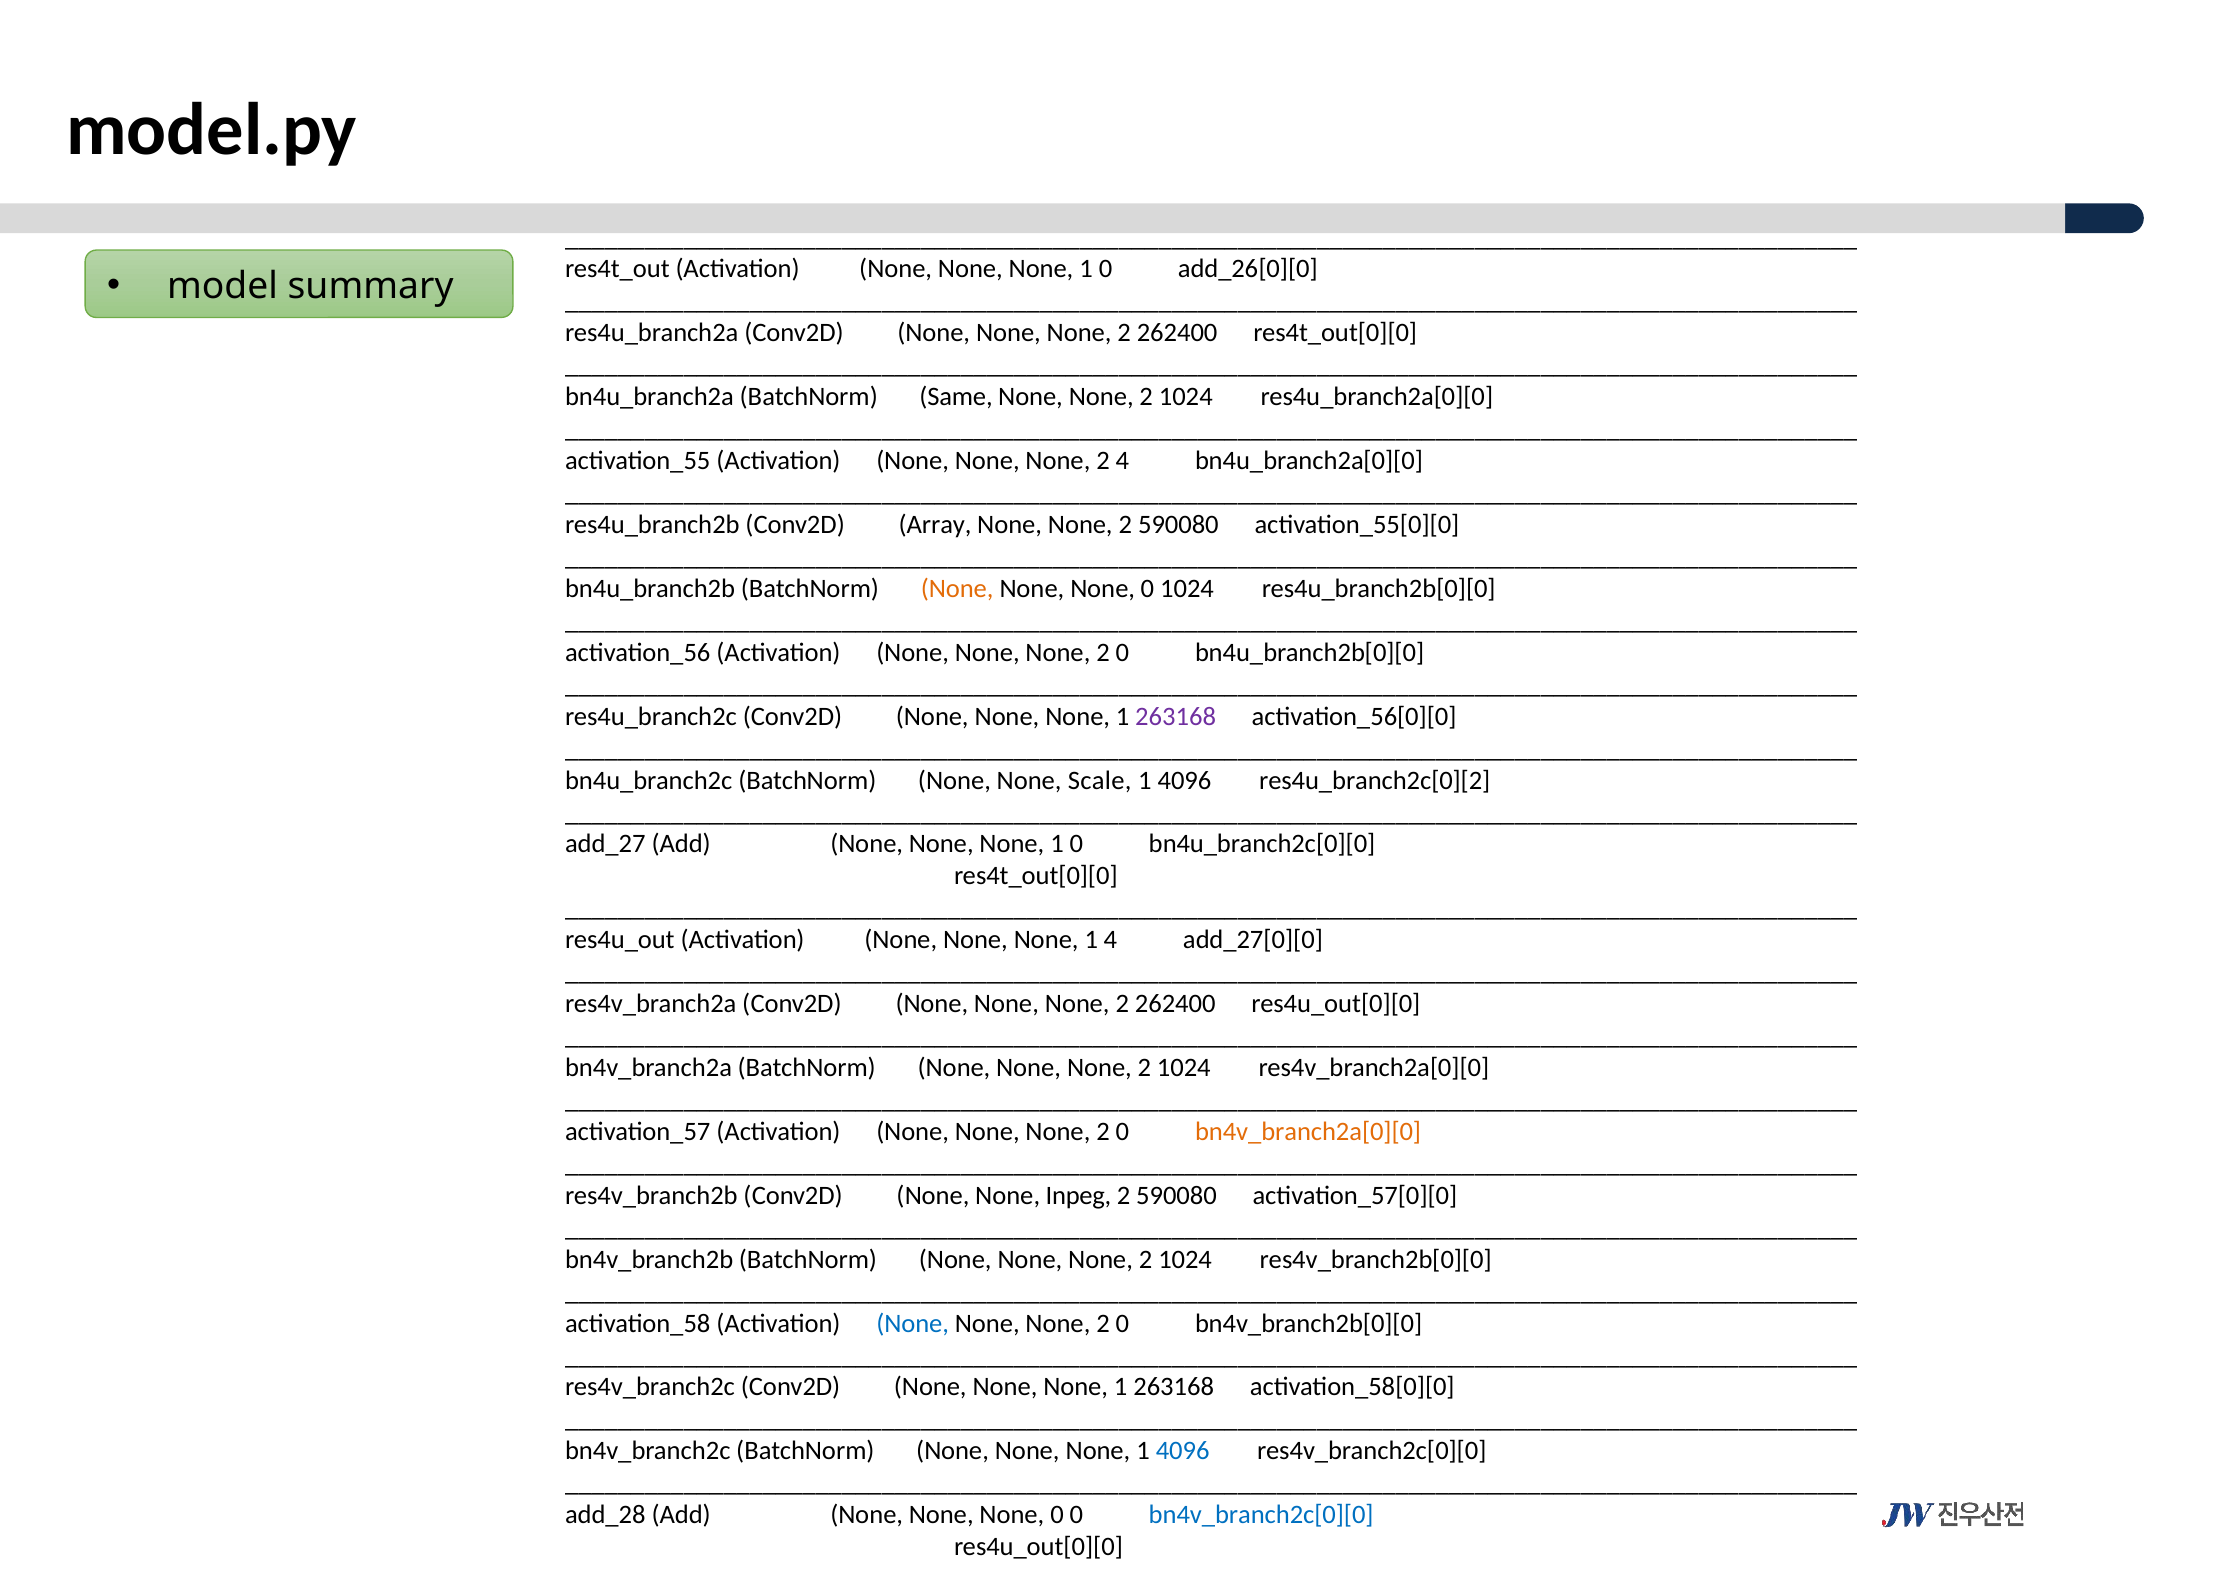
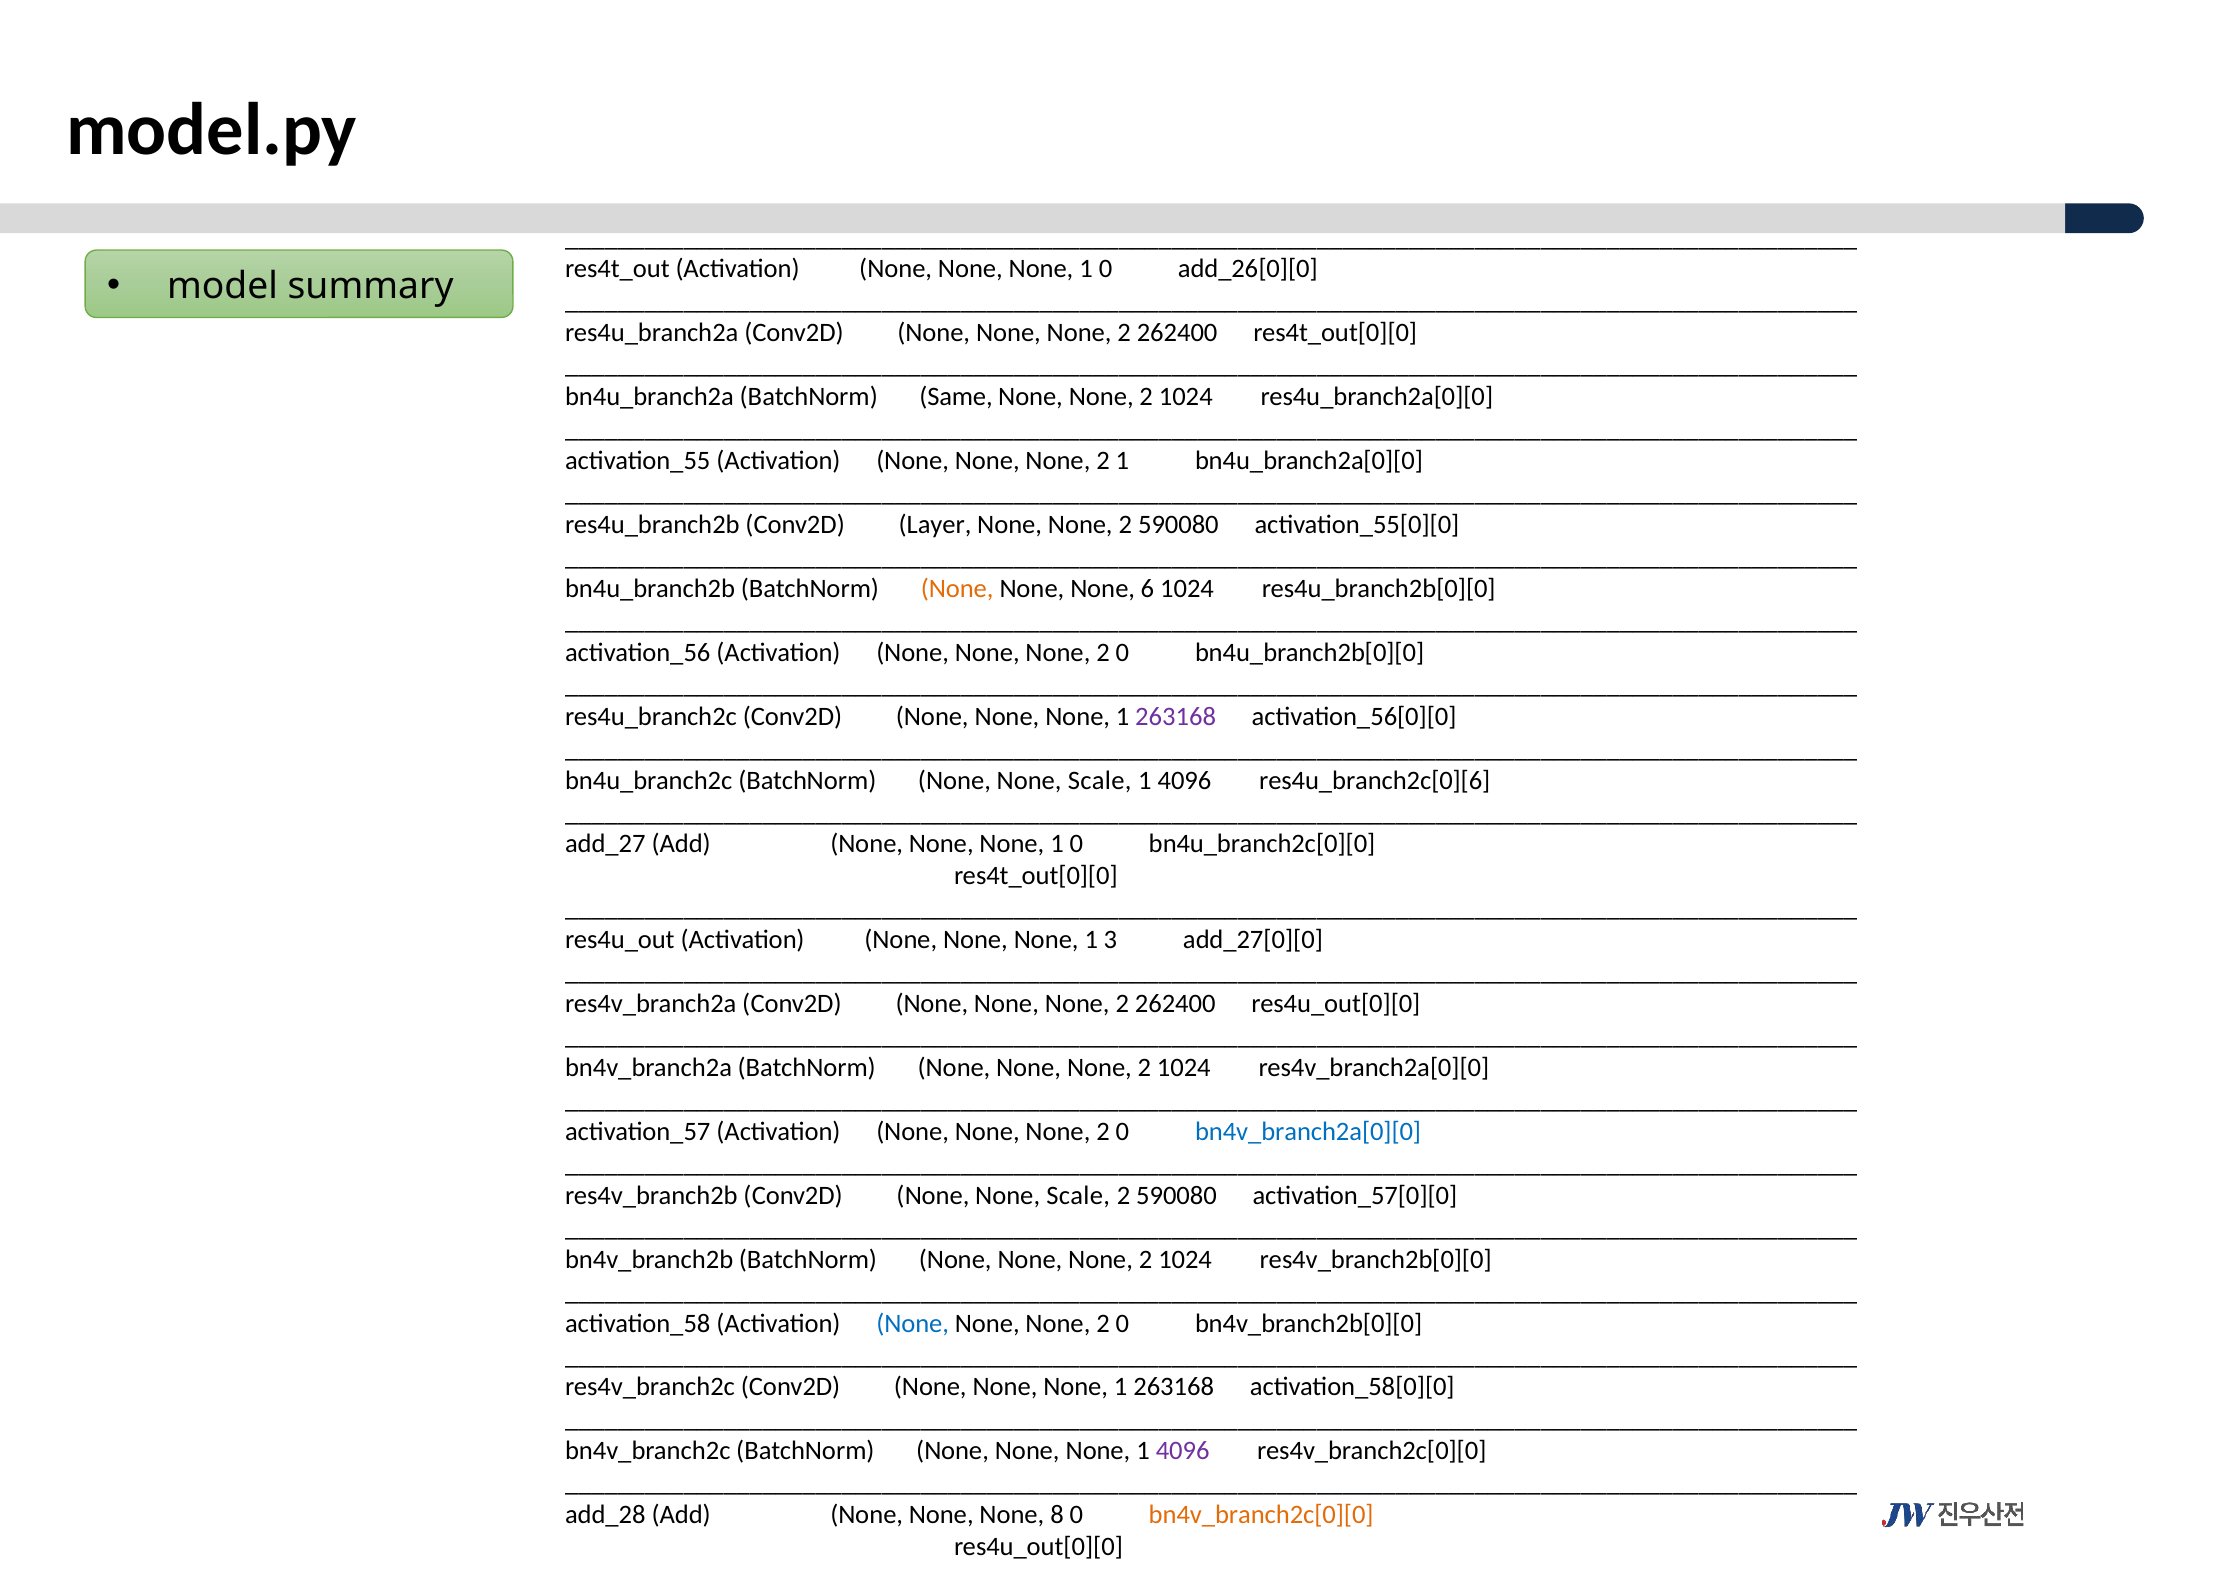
2 4: 4 -> 1 (1122, 461)
Array: Array -> Layer (935, 525)
0: 0 -> 6 (1147, 589)
res4u_branch2c[0][2: res4u_branch2c[0][2 -> res4u_branch2c[0][6 (1375, 781)
1 4: 4 -> 3 (1110, 940)
bn4v_branch2a[0][0 colour: orange -> blue (1308, 1132)
Conv2D None None Inpeg: Inpeg -> Scale (1078, 1196)
4096 colour: blue -> purple (1183, 1451)
0: 0 -> 8 (1057, 1515)
bn4v_branch2c[0][0 colour: blue -> orange (1261, 1515)
